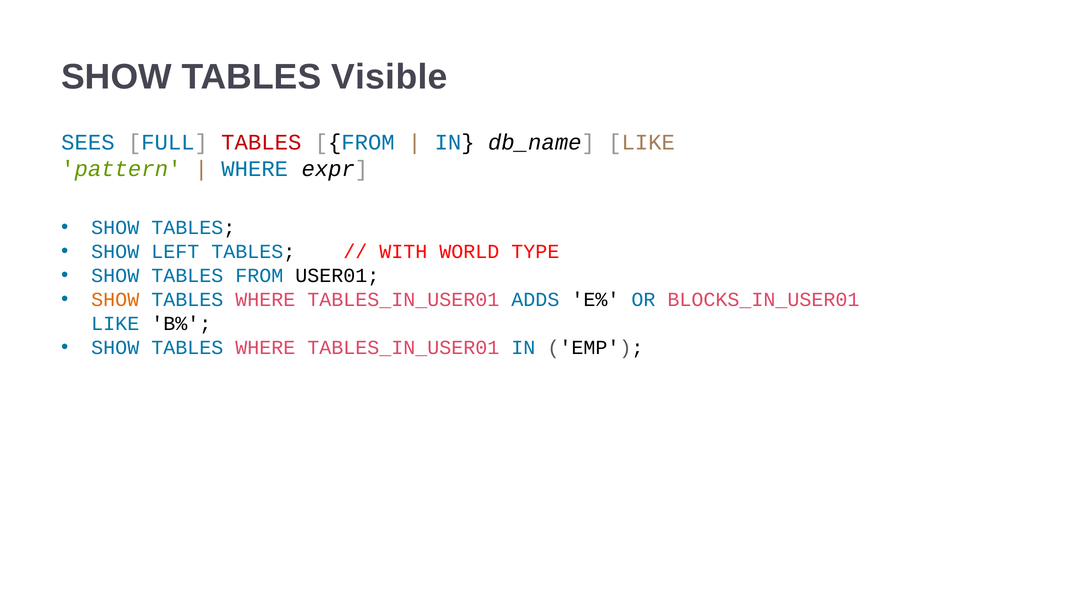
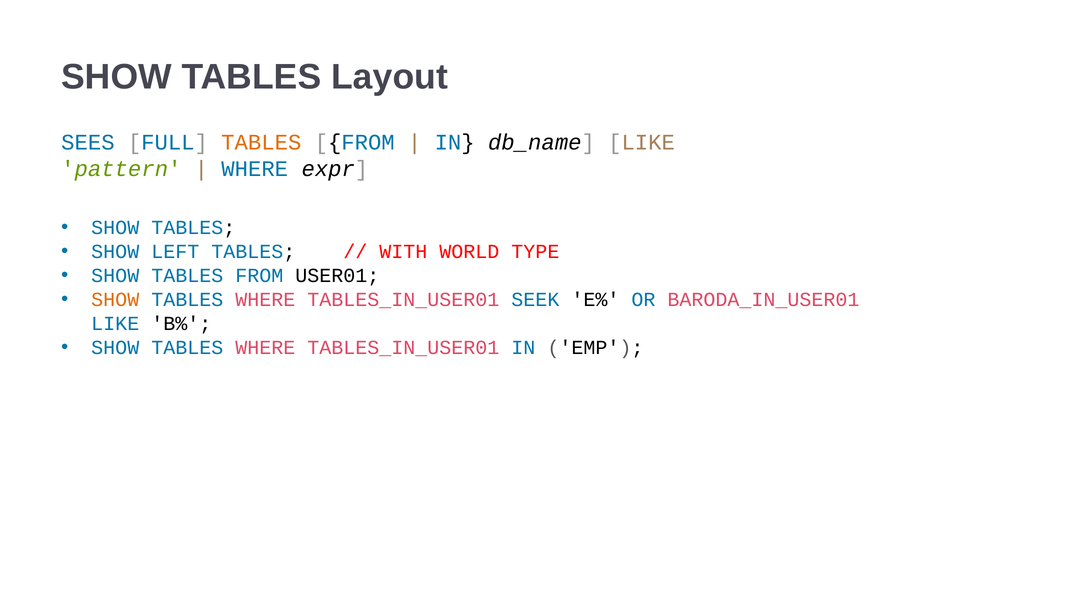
Visible: Visible -> Layout (390, 77)
TABLES colour: red -> orange (261, 142)
ADDS: ADDS -> SEEK (535, 300)
BLOCKS_IN_USER01: BLOCKS_IN_USER01 -> BARODA_IN_USER01 (763, 300)
